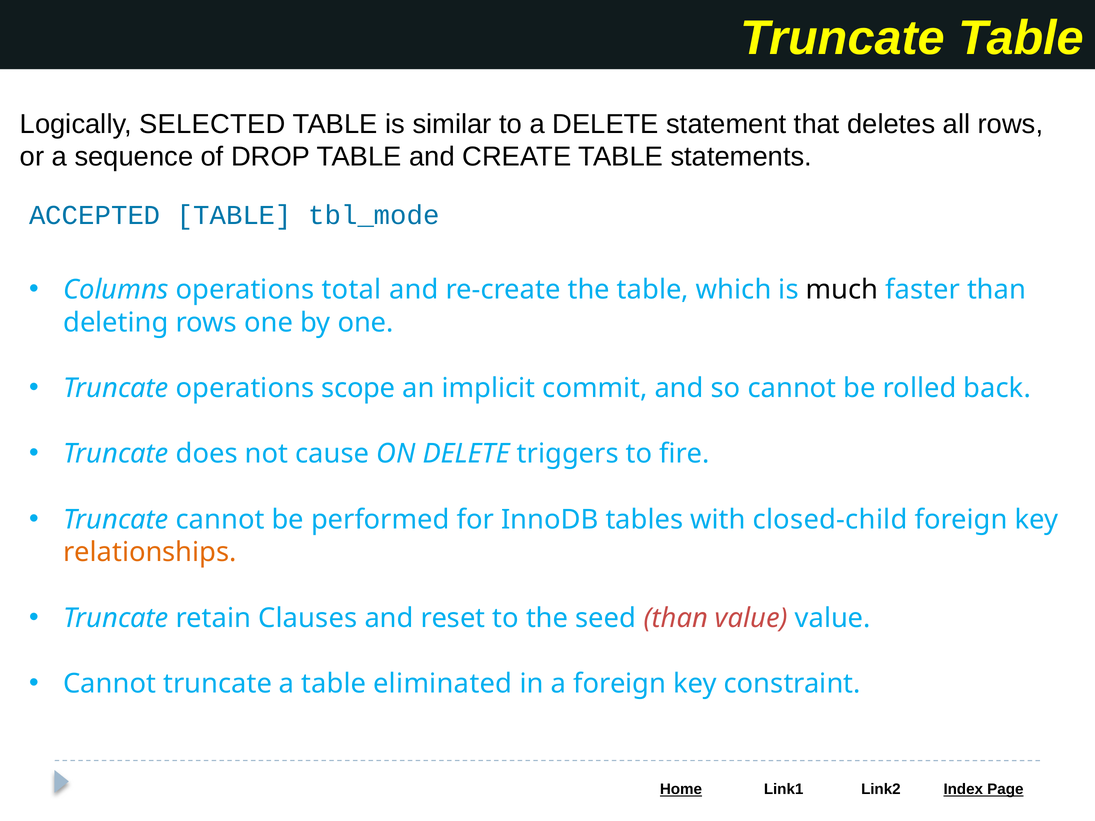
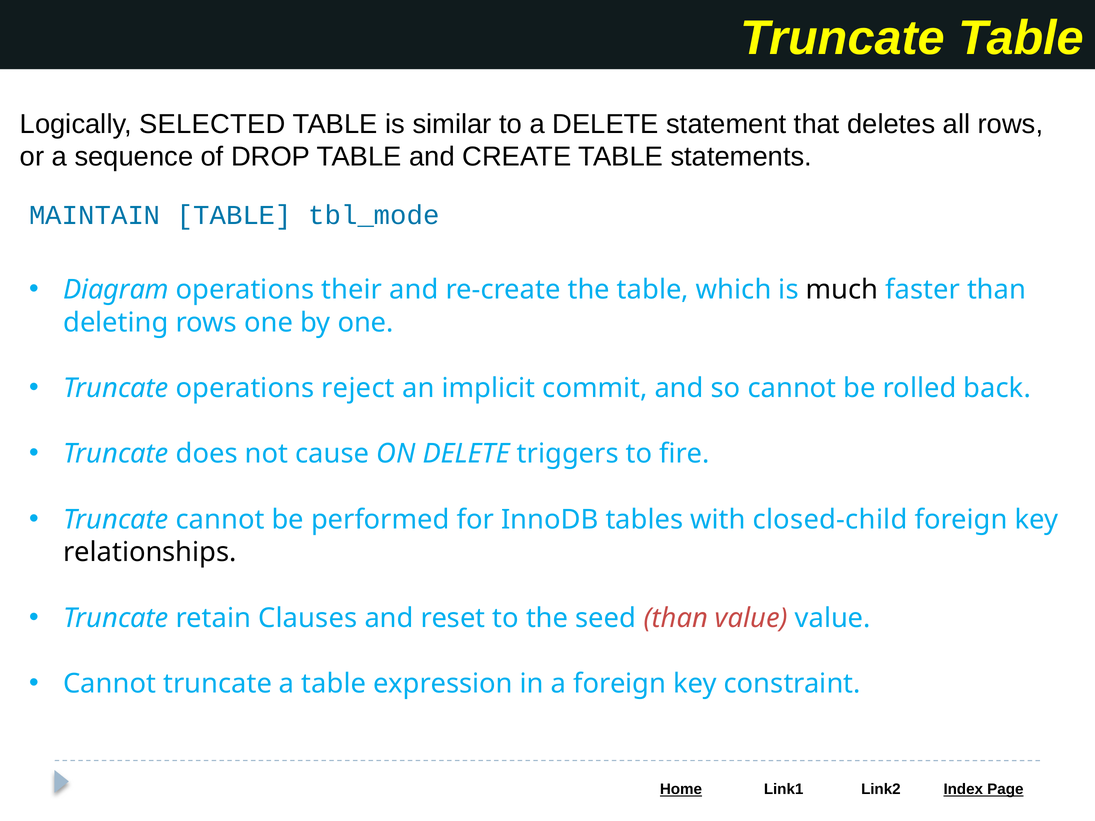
ACCEPTED: ACCEPTED -> MAINTAIN (95, 215)
Columns: Columns -> Diagram (116, 290)
total: total -> their (352, 290)
scope: scope -> reject (358, 388)
relationships colour: orange -> black (150, 553)
eliminated: eliminated -> expression (443, 684)
